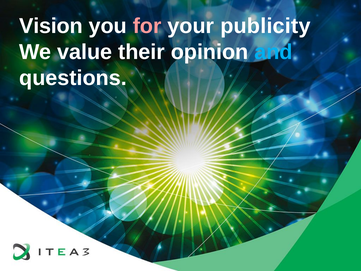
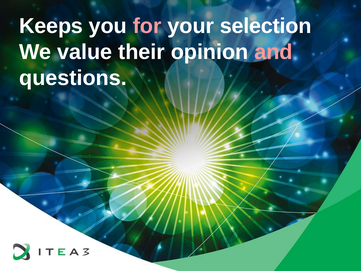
Vision: Vision -> Keeps (51, 26)
publicity: publicity -> selection (266, 26)
and colour: light blue -> pink (274, 52)
